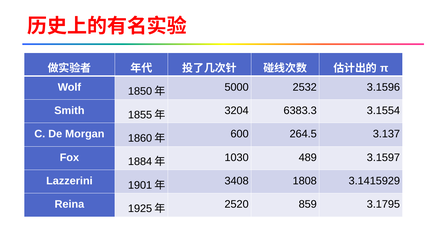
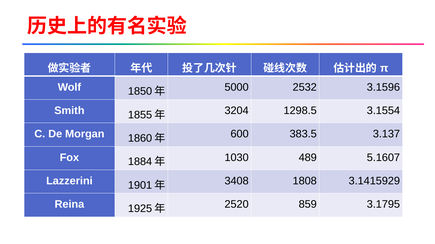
6383.3: 6383.3 -> 1298.5 (300, 111)
264.5: 264.5 -> 383.5 (303, 134)
3.1597: 3.1597 -> 5.1607 (383, 158)
